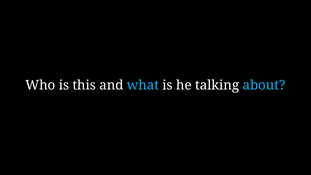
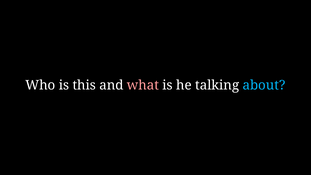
what colour: light blue -> pink (143, 85)
